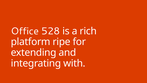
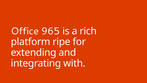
528: 528 -> 965 (51, 31)
